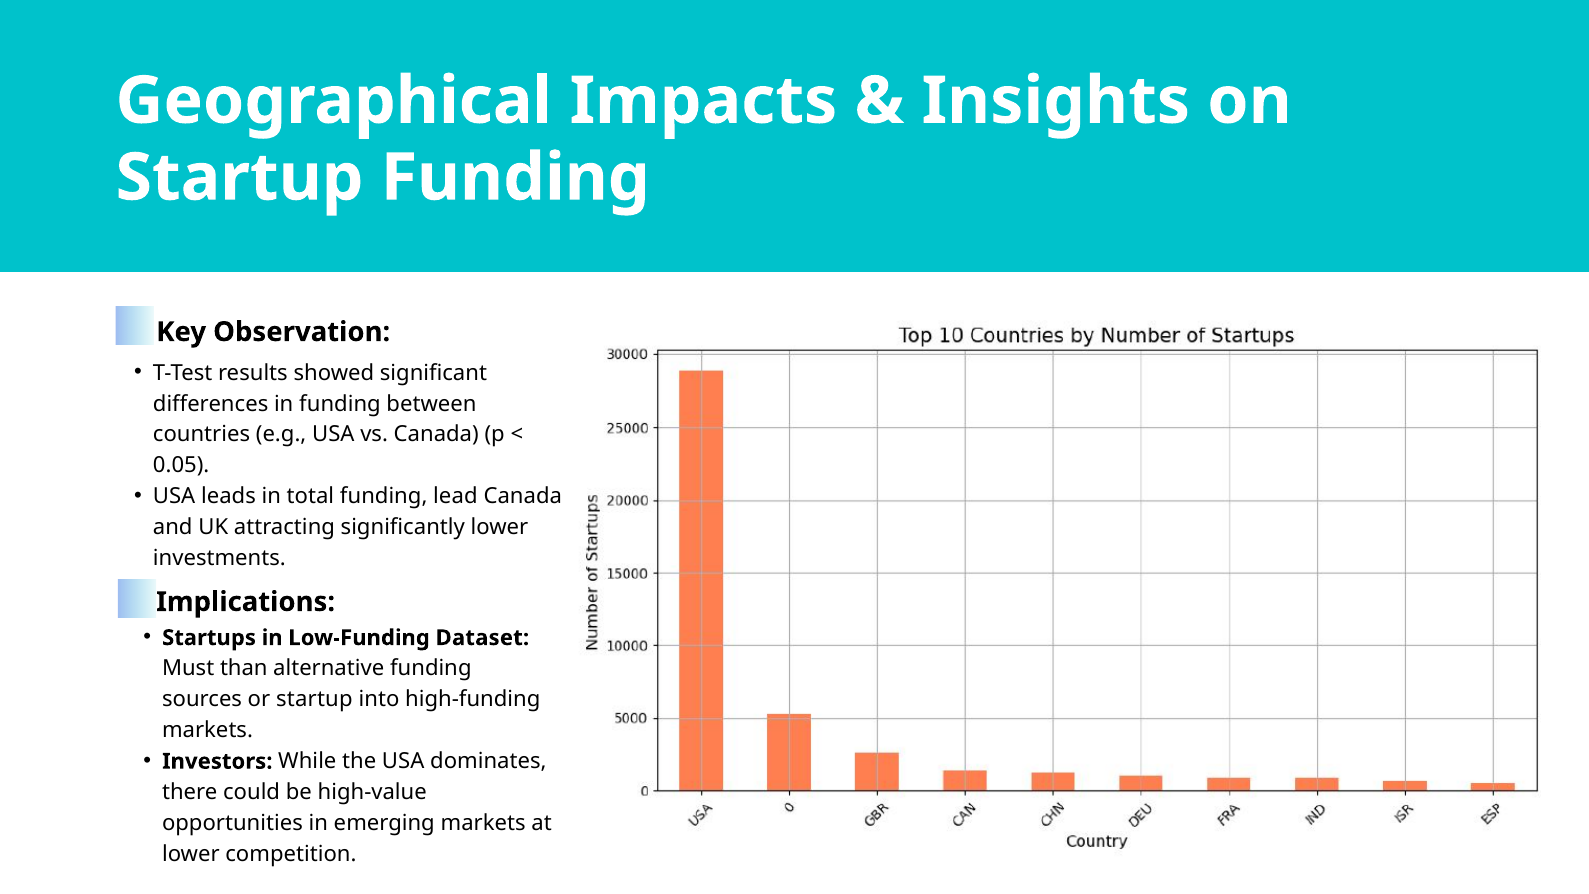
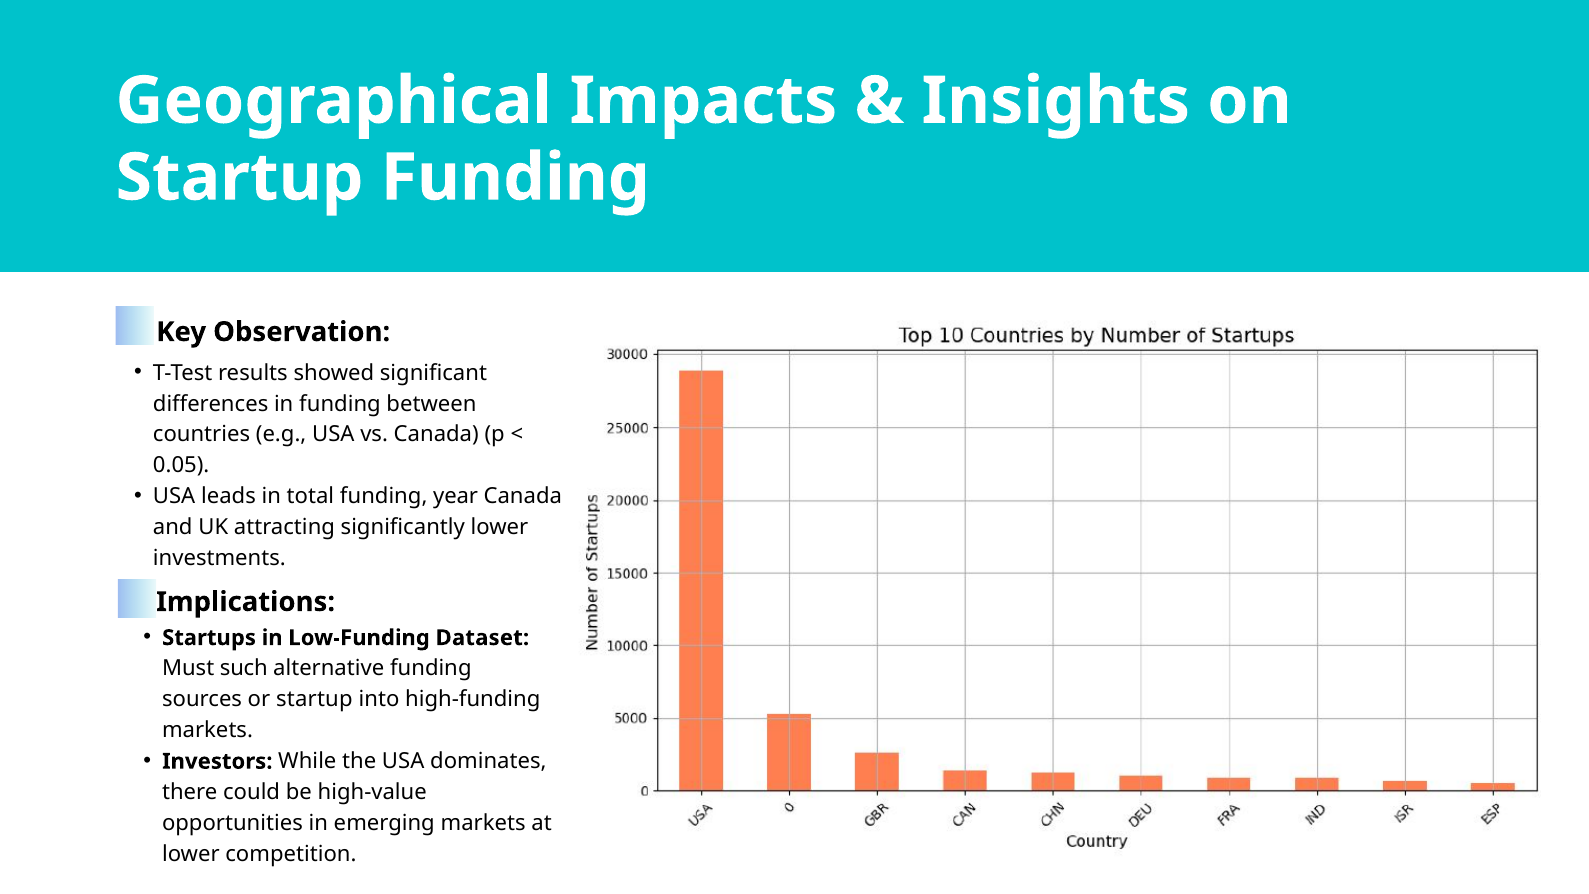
lead: lead -> year (456, 496)
than: than -> such (244, 669)
